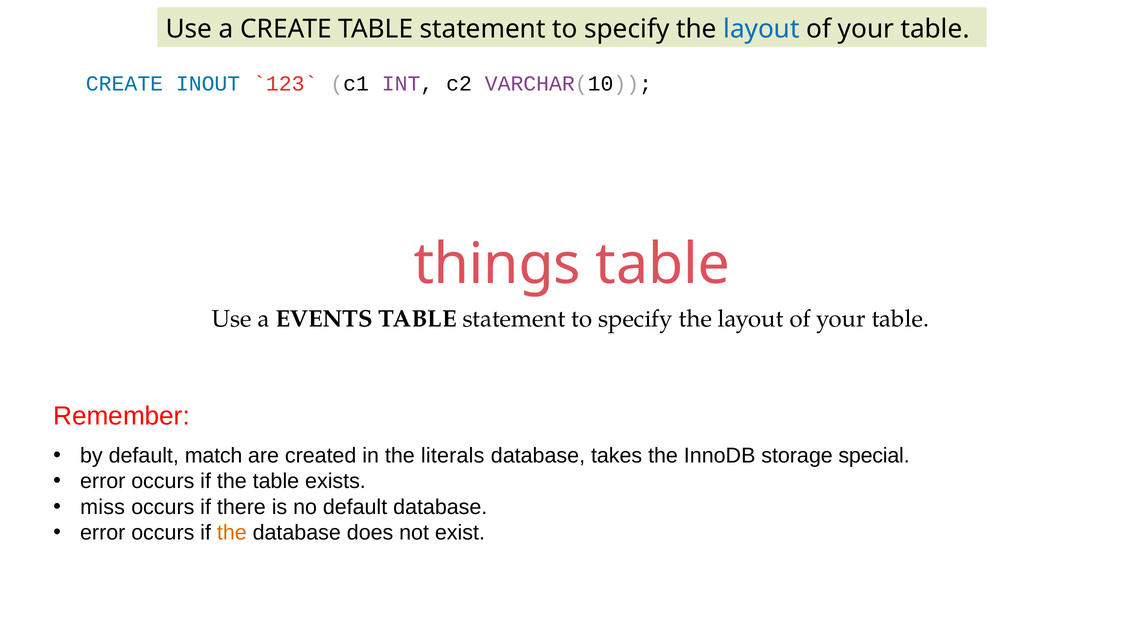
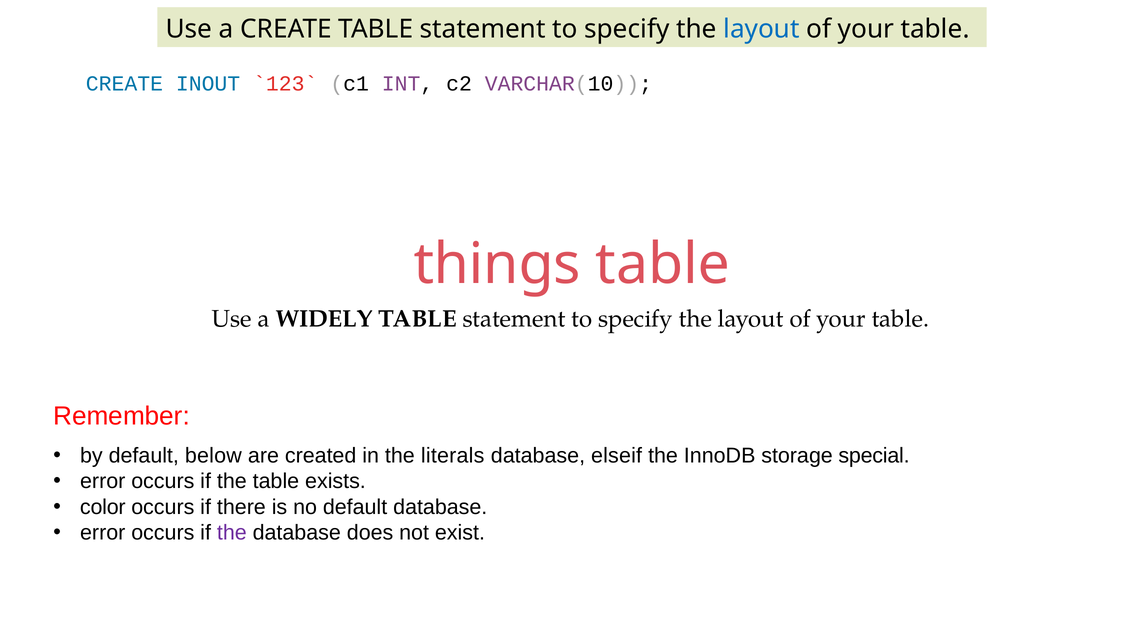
EVENTS: EVENTS -> WIDELY (324, 319)
match: match -> below (213, 455)
takes: takes -> elseif (617, 455)
miss: miss -> color (103, 507)
the colour: orange -> purple (232, 532)
